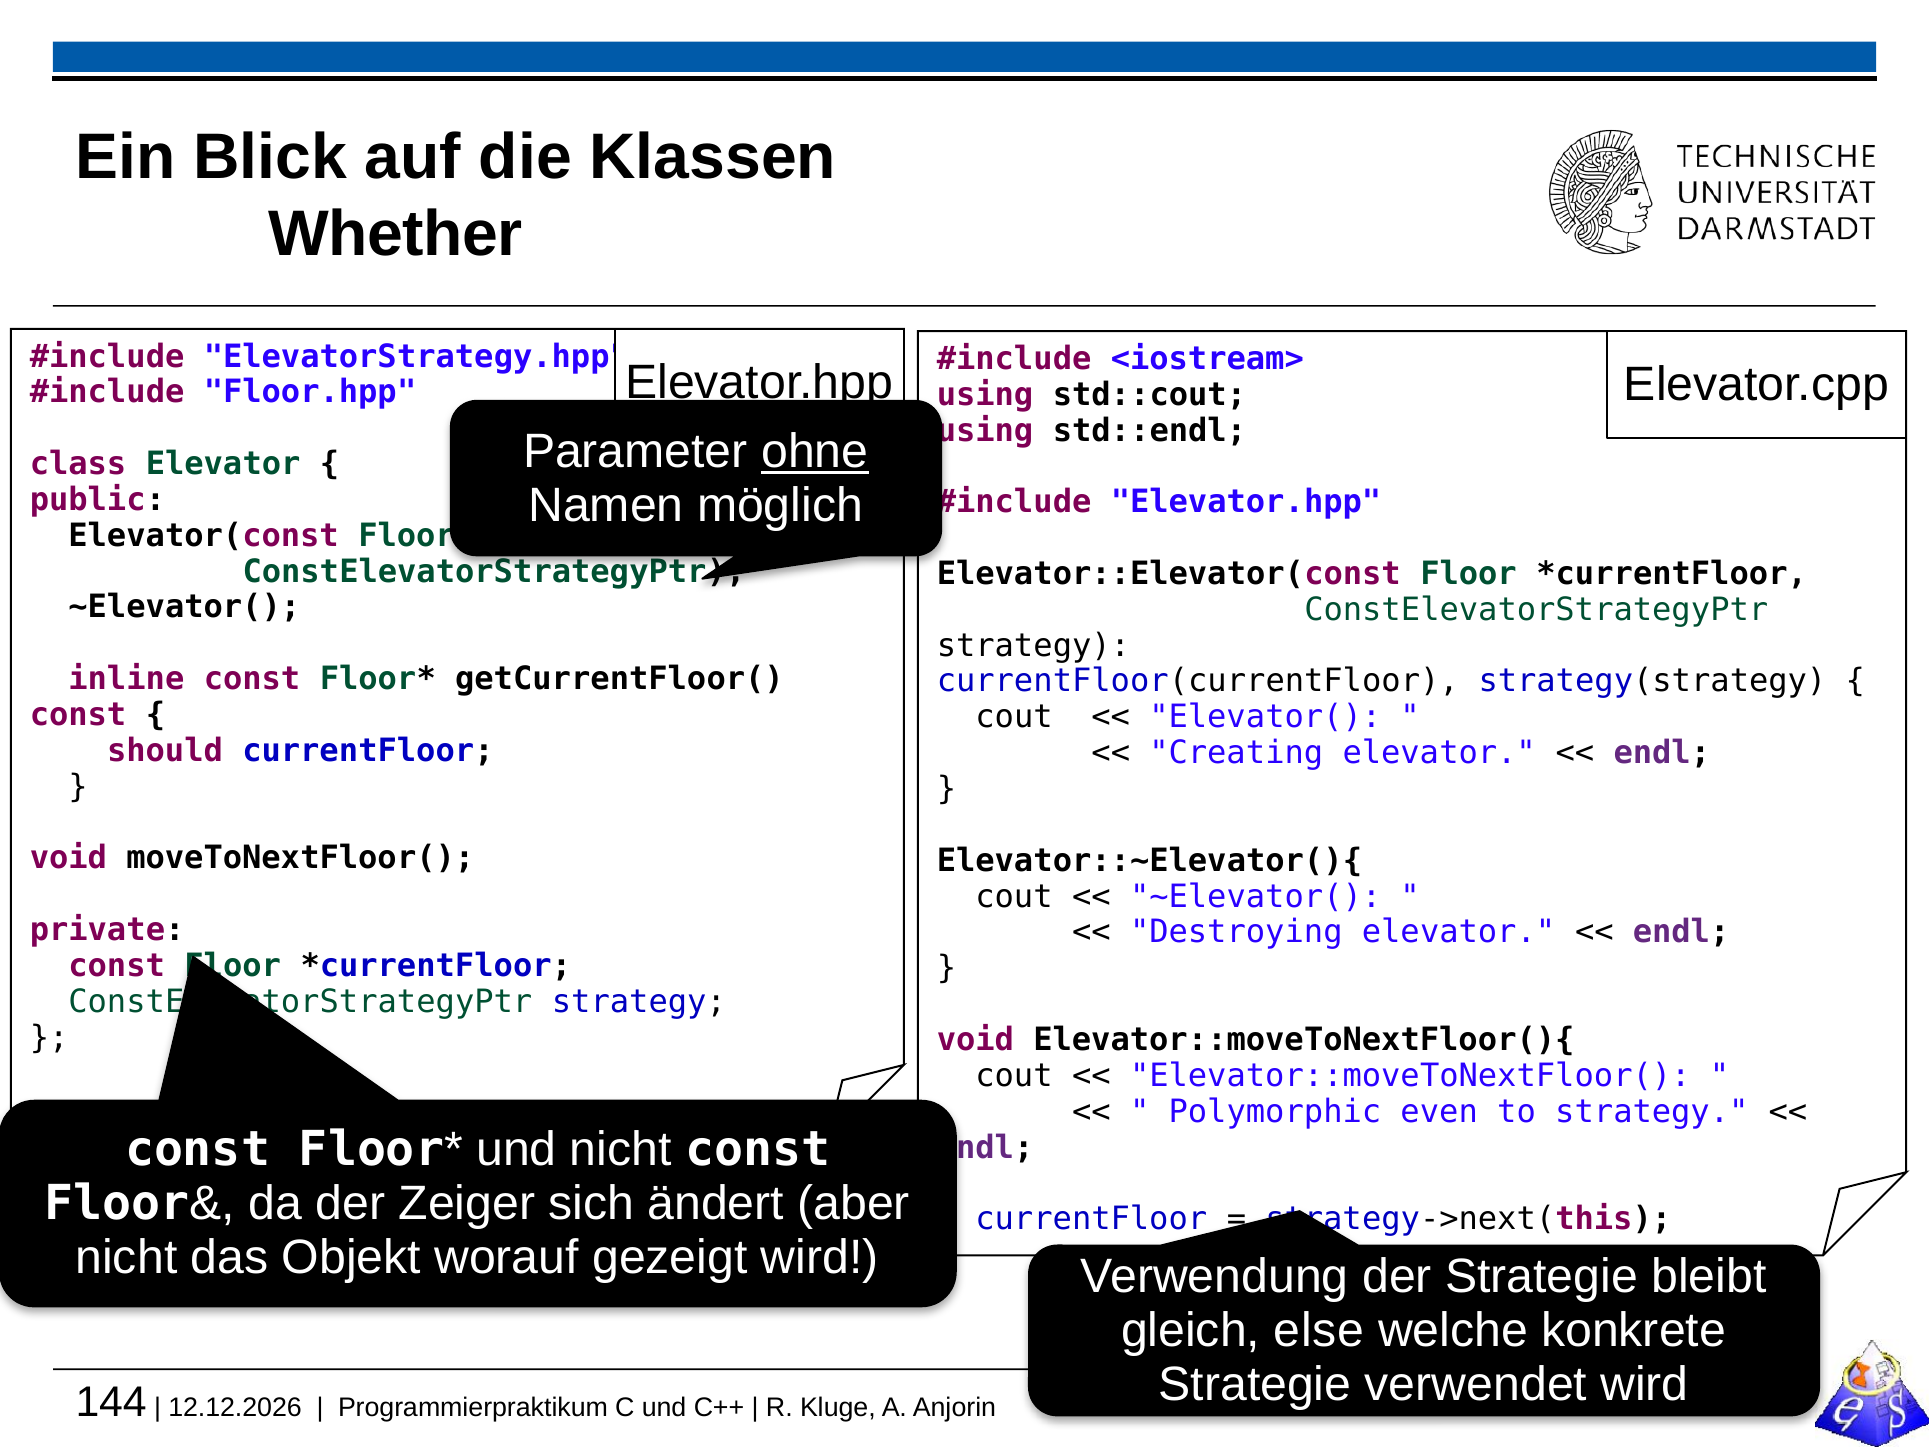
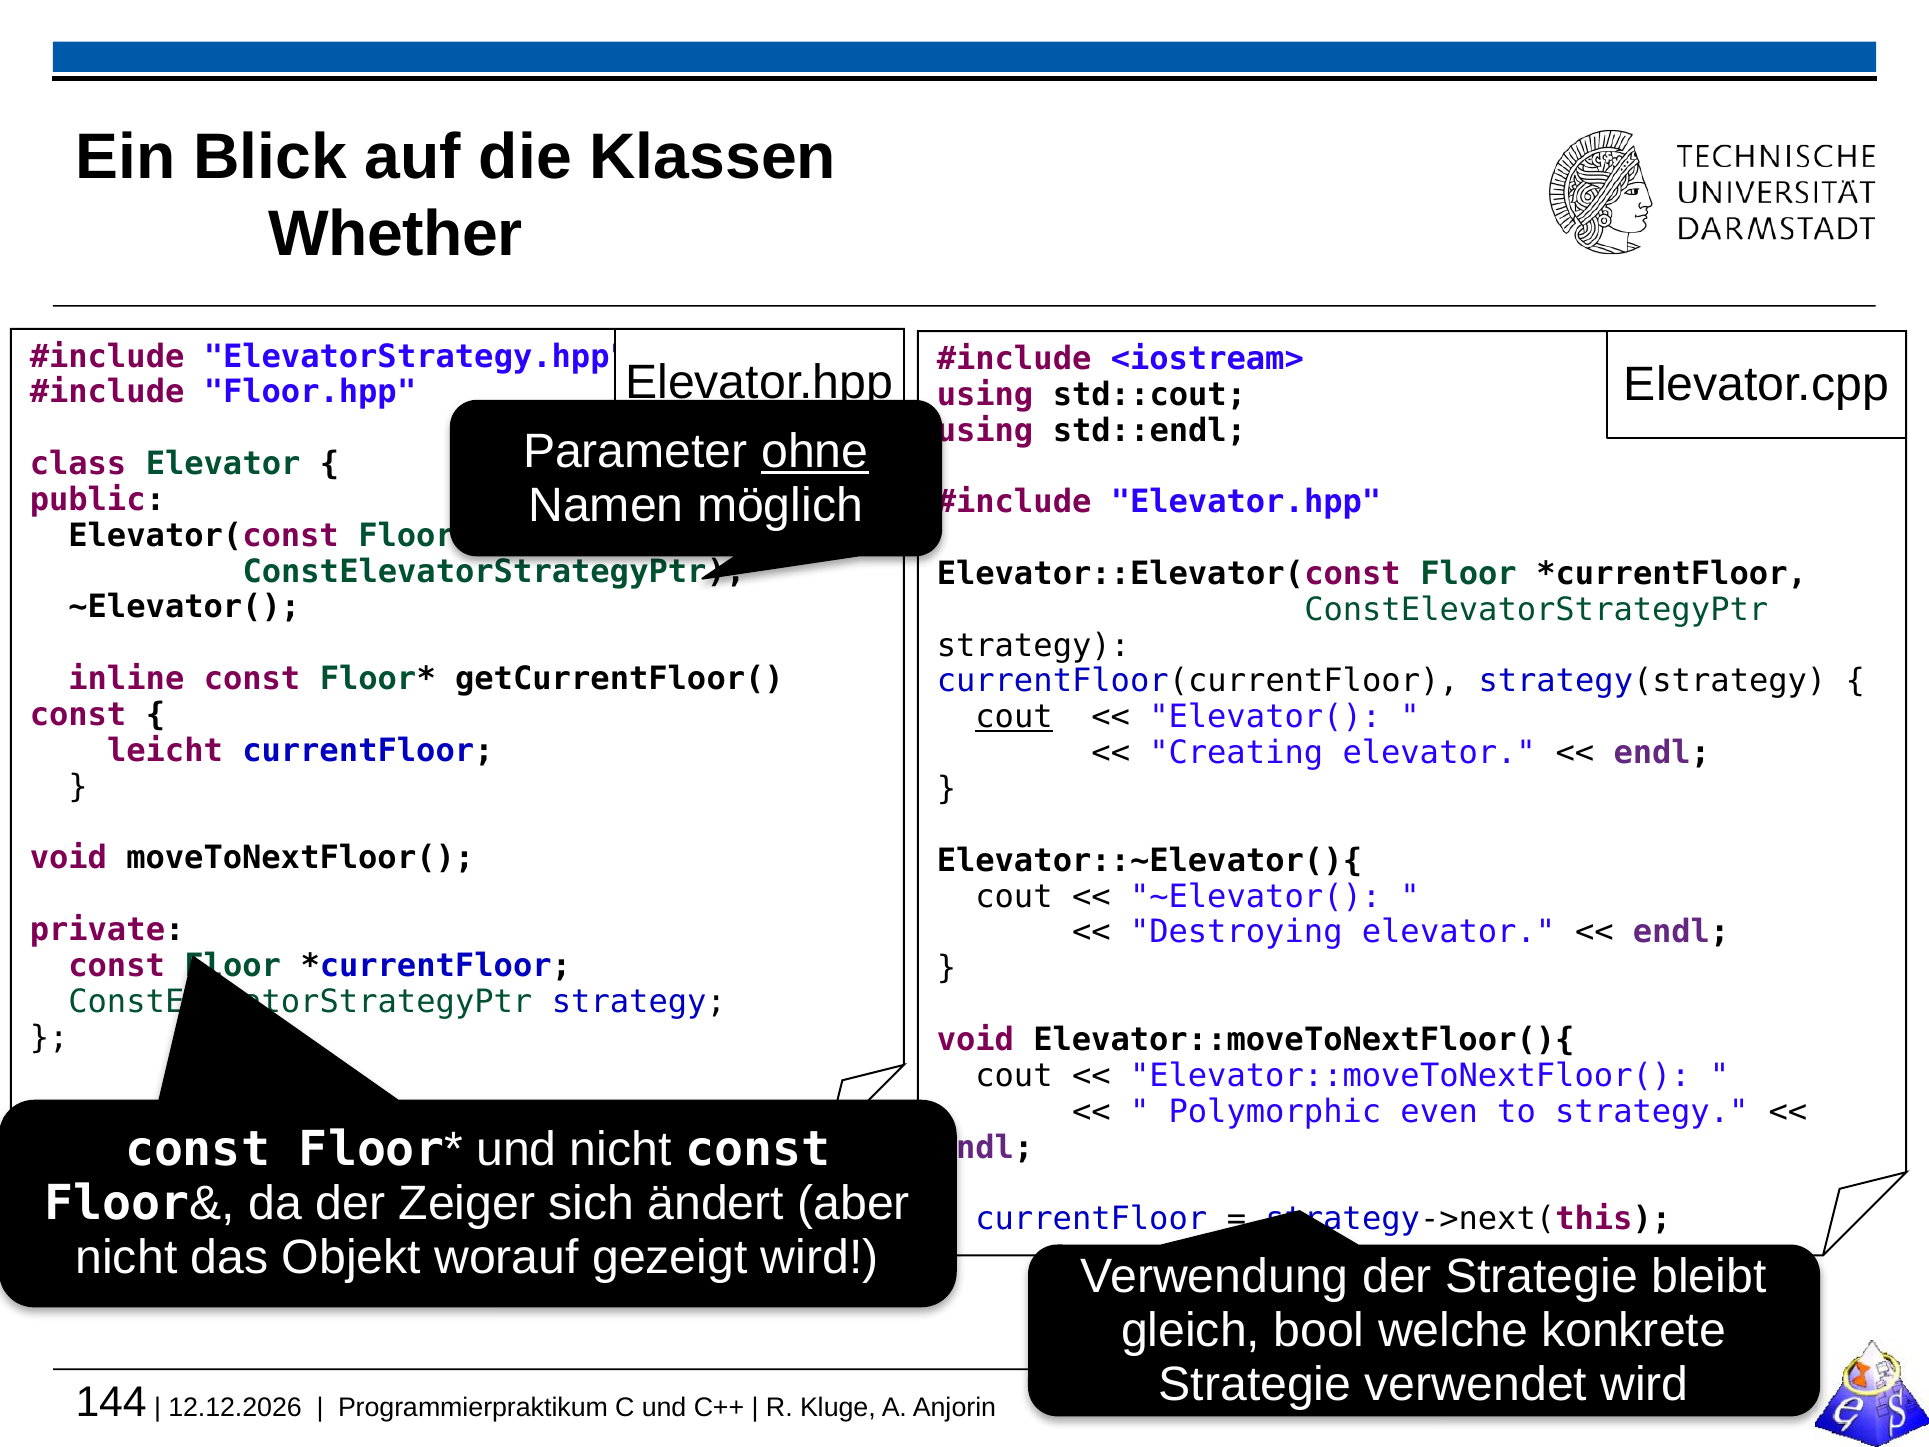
cout underline: none -> present (1014, 717)
should: should -> leicht (165, 751)
else: else -> bool (1319, 1330)
